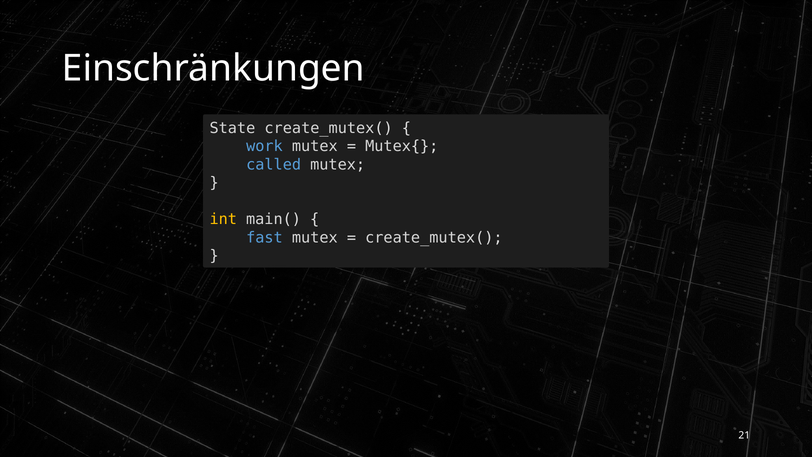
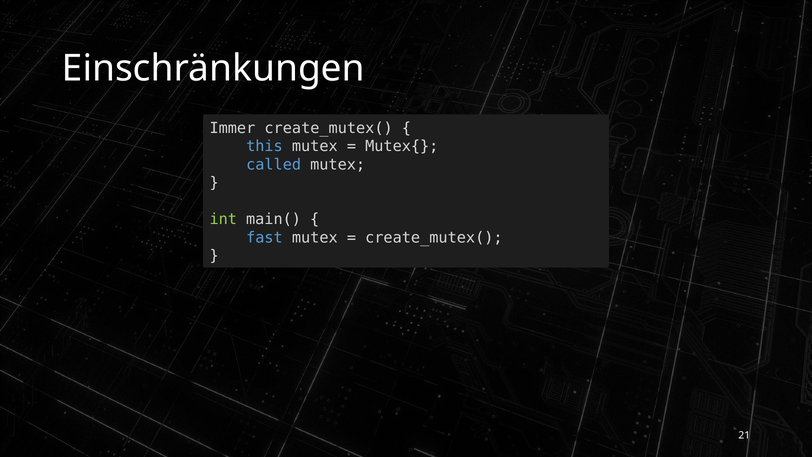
State: State -> Immer (232, 128)
work: work -> this (264, 146)
int colour: yellow -> light green (223, 219)
